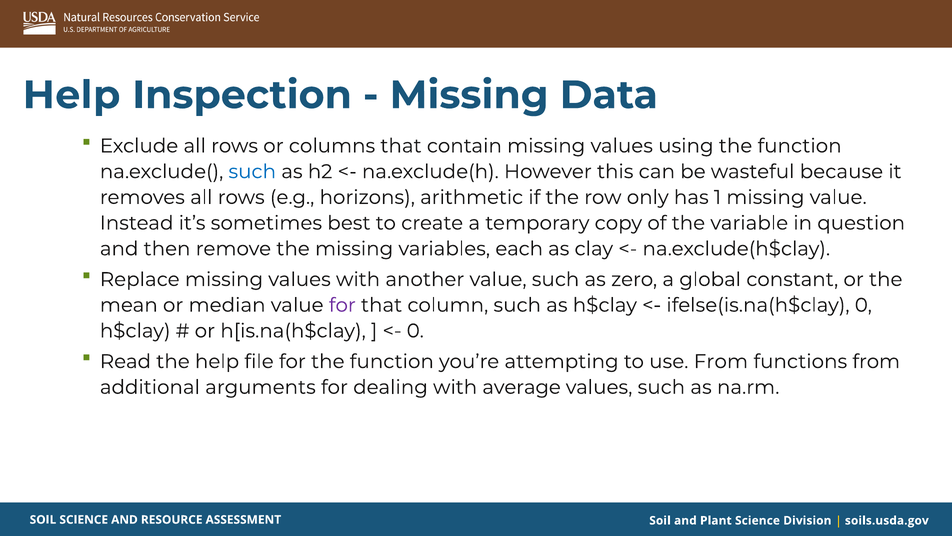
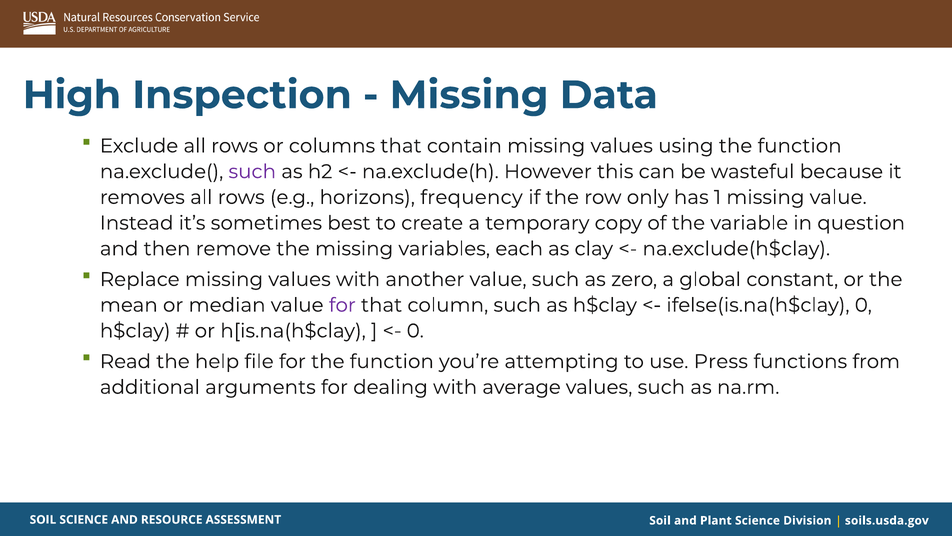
Help: Help -> High (72, 95)
such colour: blue -> purple (252, 171)
arithmetic: arithmetic -> frequency (472, 197)
use From: From -> Press (721, 361)
